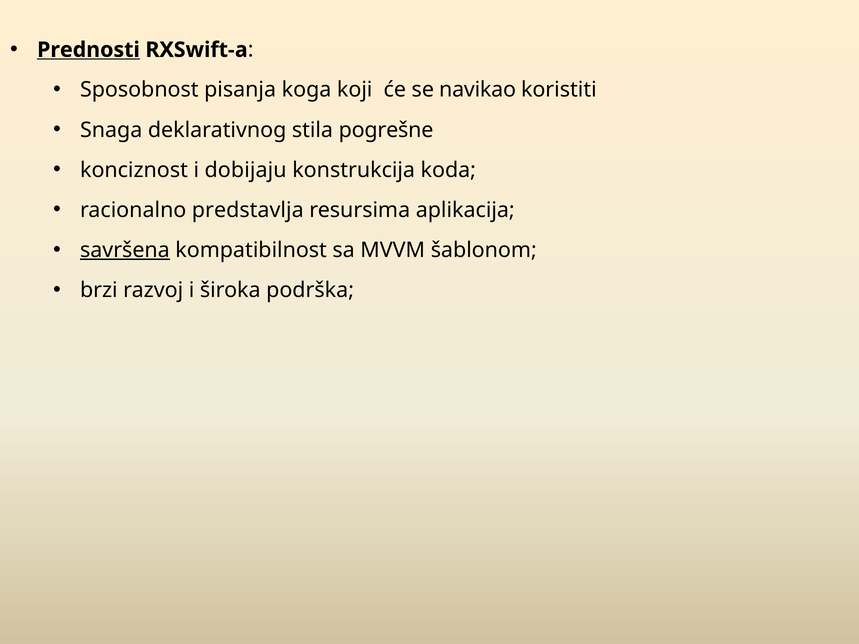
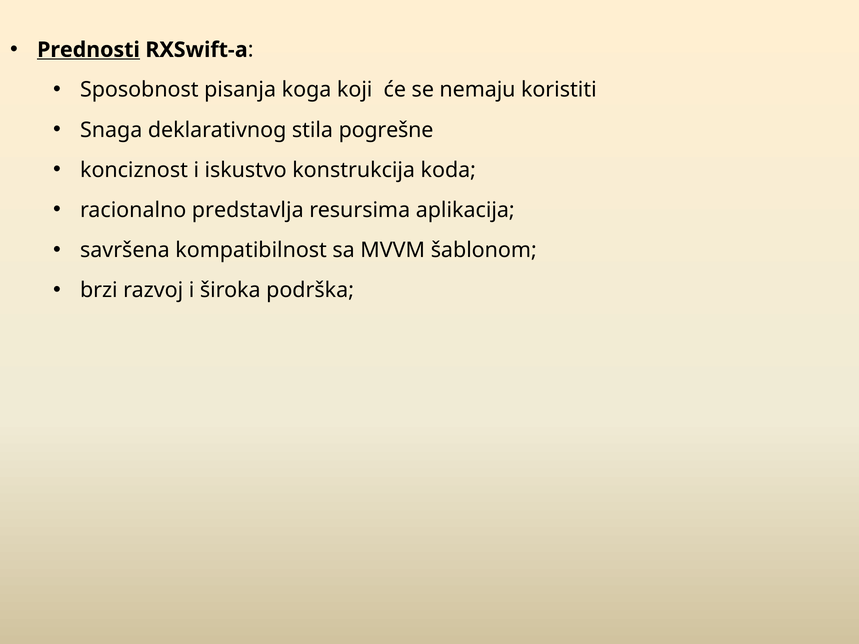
navikao: navikao -> nemaju (477, 90)
dobijaju: dobijaju -> iskustvo (246, 170)
savršena underline: present -> none (125, 250)
